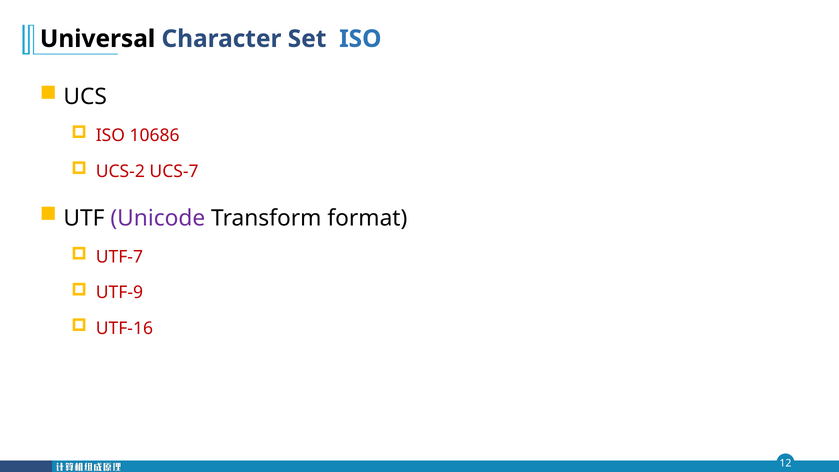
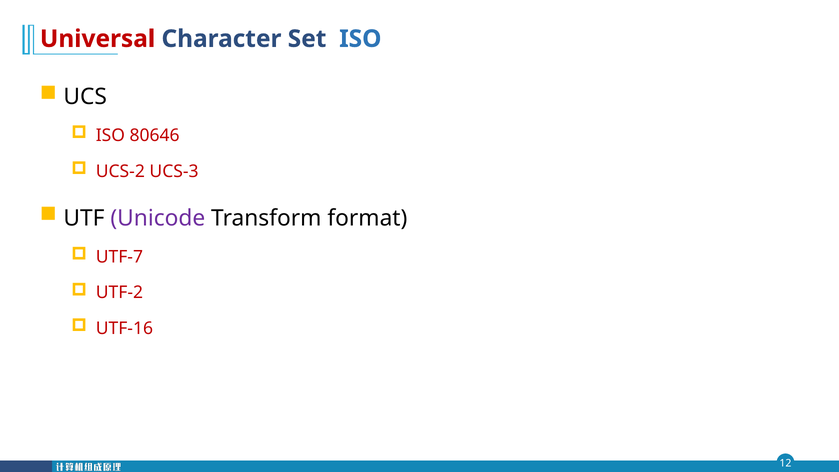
Universal colour: black -> red (98, 39)
10686: 10686 -> 80646 (155, 135)
UCS-7: UCS-7 -> UCS-3 (174, 171)
UTF-9: UTF-9 -> UTF-2 (119, 293)
